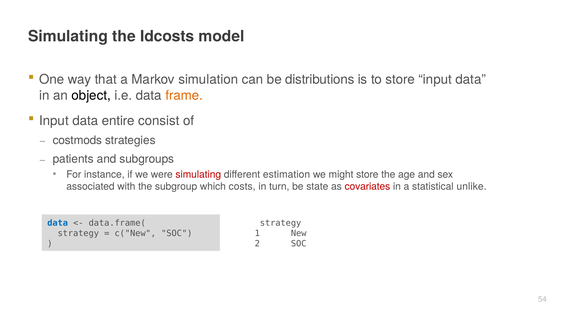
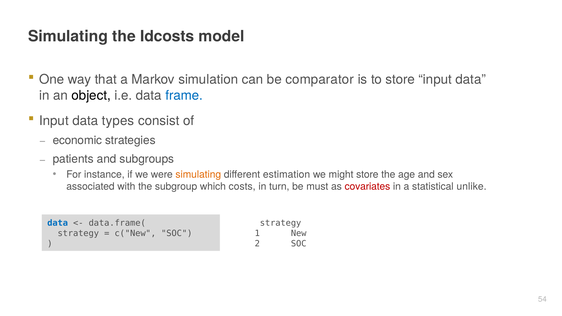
distributions: distributions -> comparator (320, 80)
frame colour: orange -> blue (184, 96)
entire: entire -> types (118, 121)
costmods: costmods -> economic (77, 140)
simulating colour: red -> orange (198, 175)
state: state -> must (317, 187)
